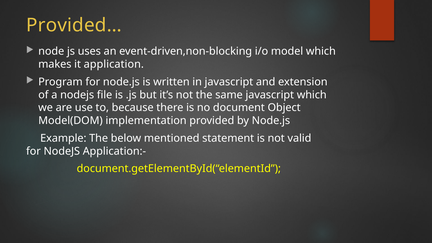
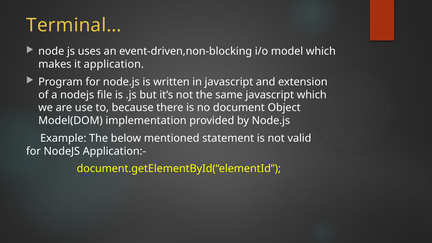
Provided…: Provided… -> Terminal… (74, 25)
